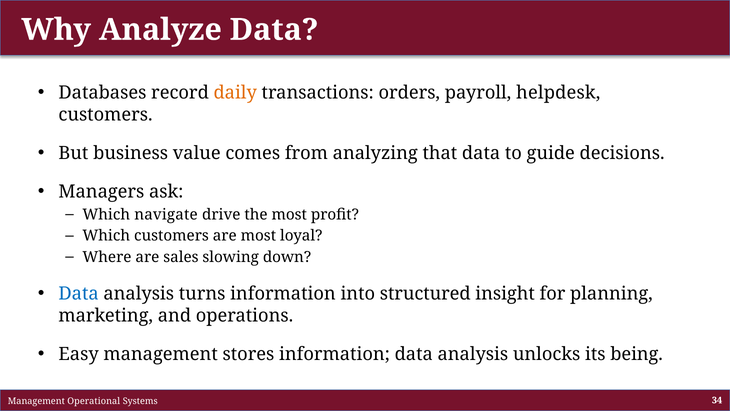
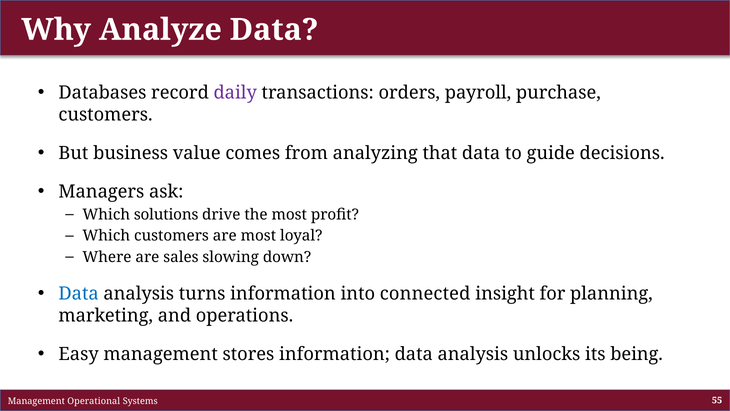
daily colour: orange -> purple (235, 93)
helpdesk: helpdesk -> purchase (558, 93)
navigate: navigate -> solutions (166, 214)
structured: structured -> connected (425, 294)
34: 34 -> 55 (717, 400)
